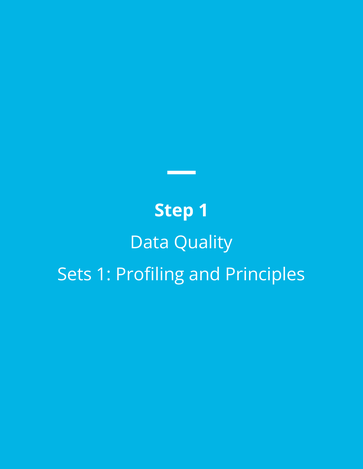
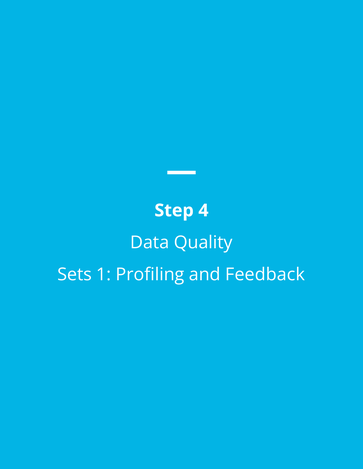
Step 1: 1 -> 4 (203, 211)
Principles: Principles -> Feedback (265, 275)
